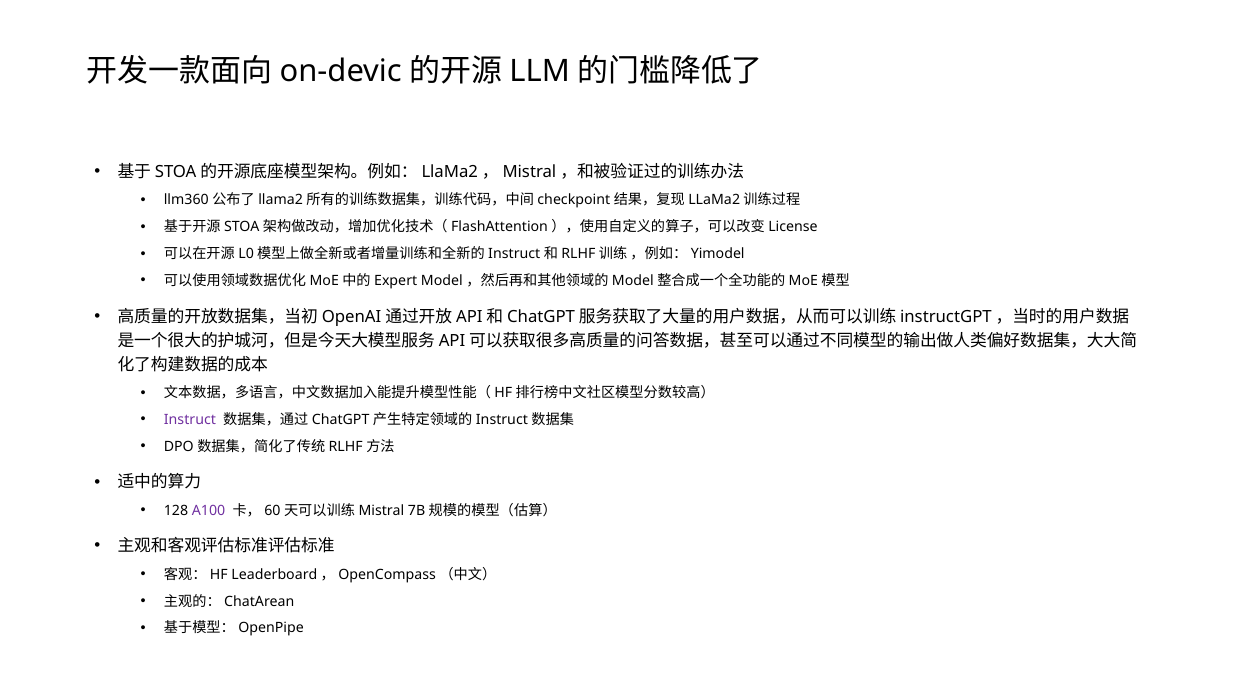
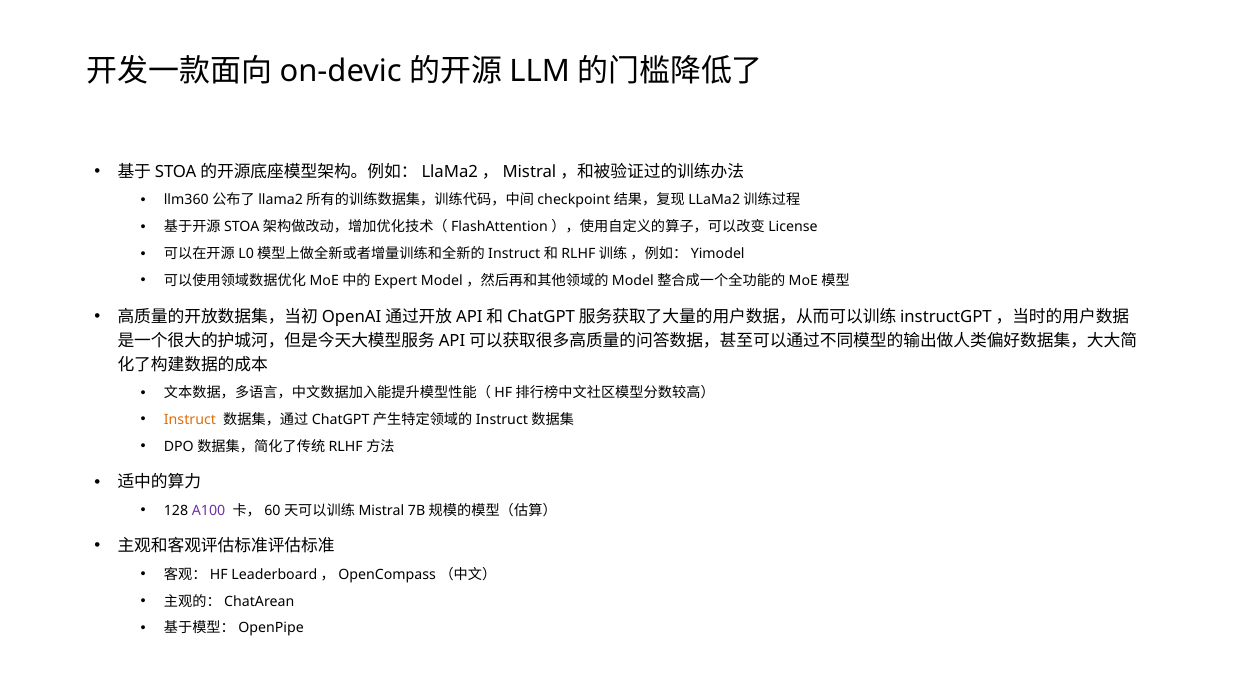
Instruct colour: purple -> orange (190, 420)
